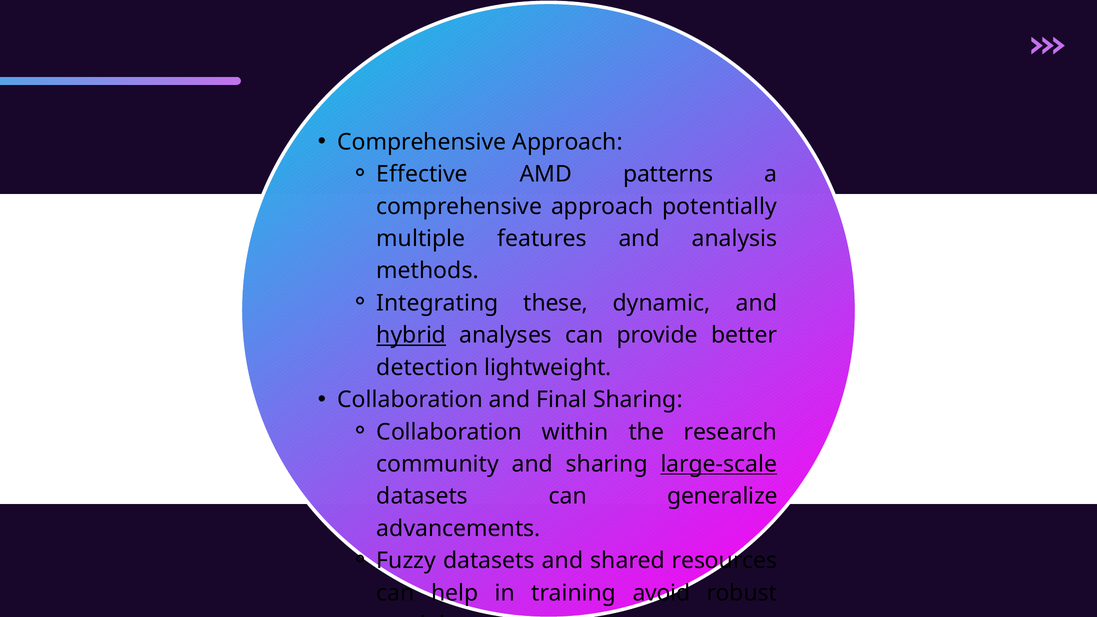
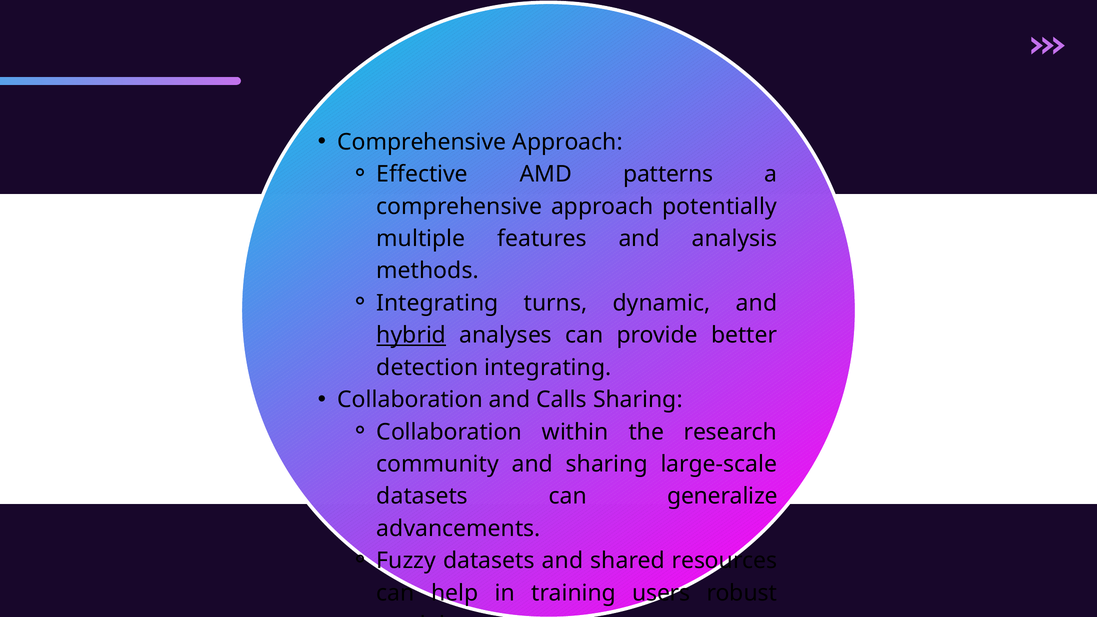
these: these -> turns (556, 303)
detection lightweight: lightweight -> integrating (548, 368)
Final: Final -> Calls (562, 400)
large-scale underline: present -> none (719, 464)
avoid: avoid -> users (661, 593)
